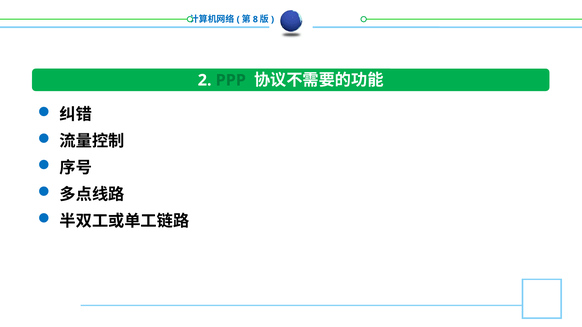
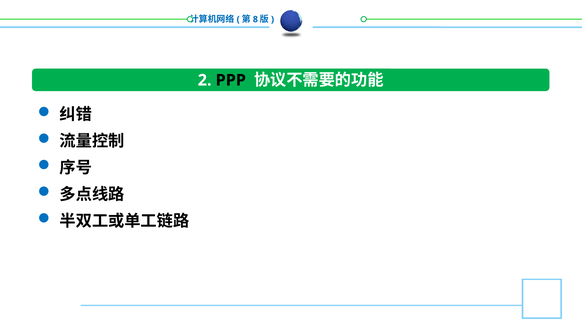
PPP colour: green -> black (231, 80)
